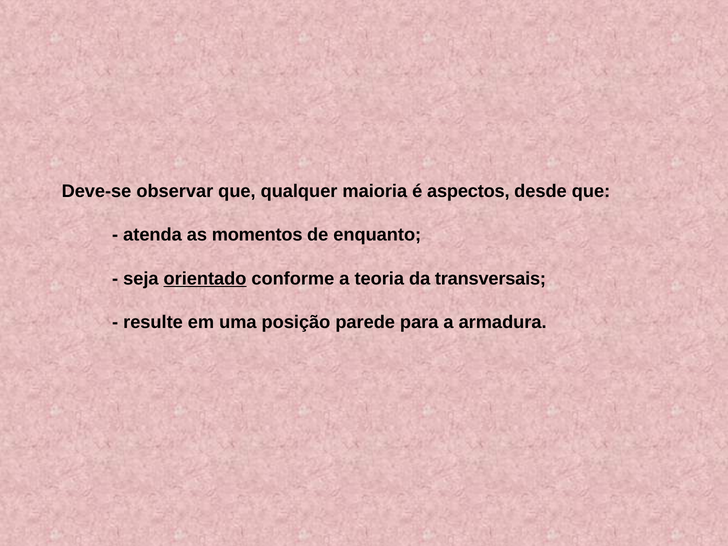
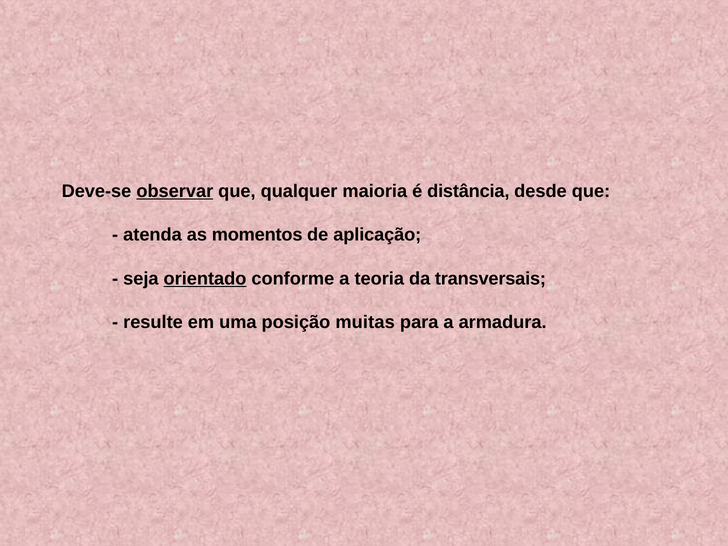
observar underline: none -> present (175, 191)
aspectos: aspectos -> distância (468, 191)
enquanto: enquanto -> aplicação (377, 235)
parede: parede -> muitas (365, 322)
